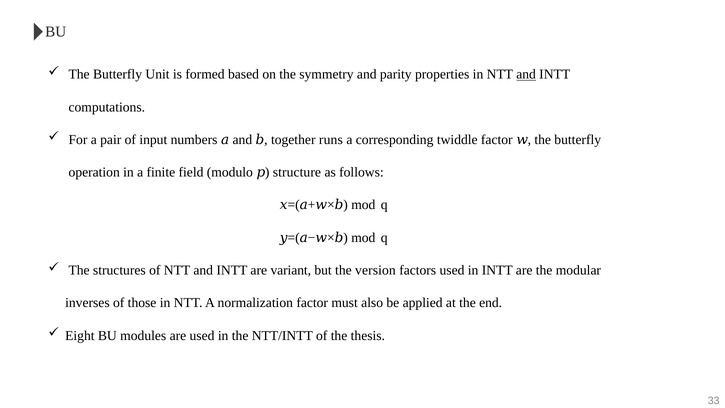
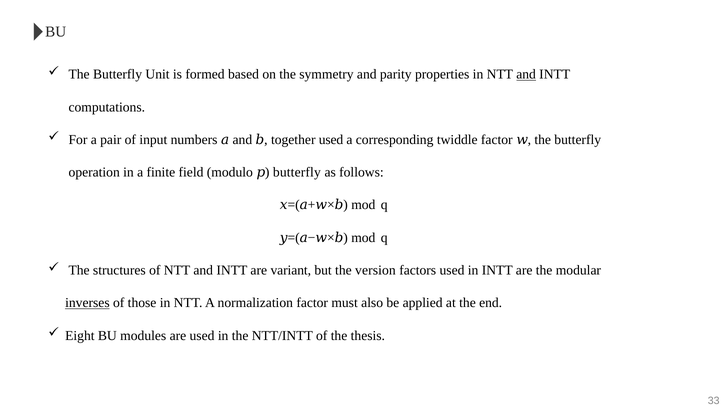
together runs: runs -> used (331, 140)
structure: structure -> butterfly (297, 172)
inverses underline: none -> present (87, 303)
